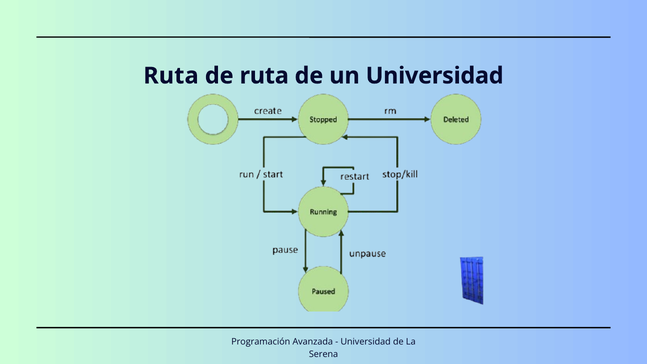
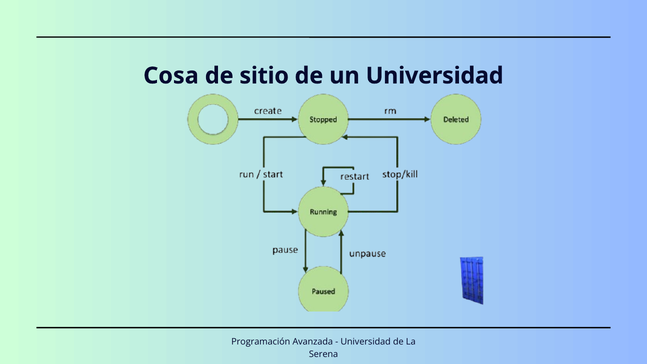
Ruta: Ruta -> Cosa (171, 76)
de ruta: ruta -> sitio (264, 76)
